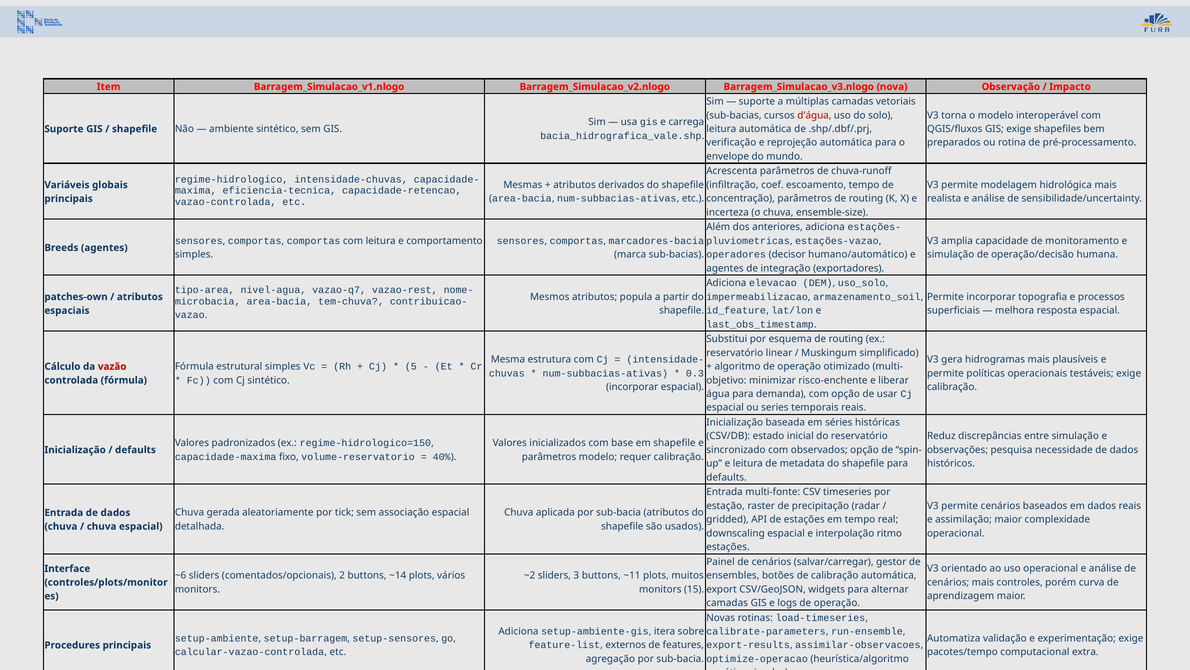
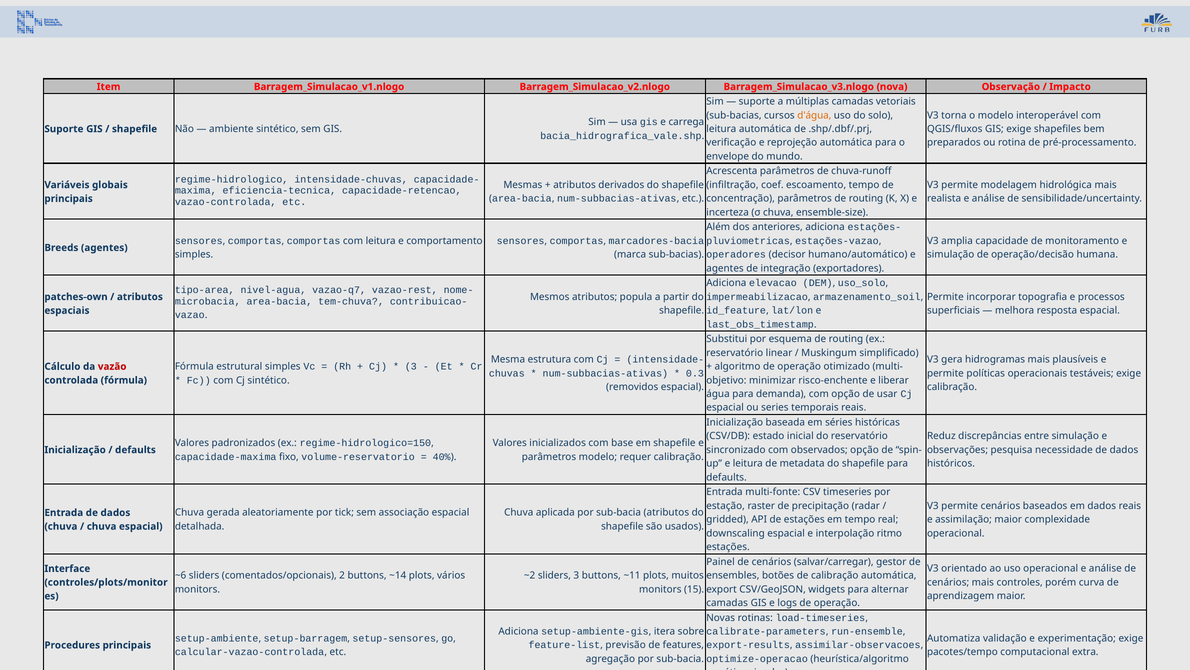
d'água colour: red -> orange (814, 115)
5: 5 -> 3 (411, 366)
incorporar: incorporar -> removidos (632, 387)
externos: externos -> previsão (626, 645)
